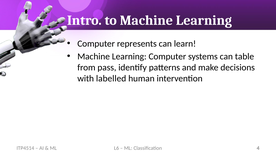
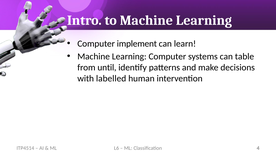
represents: represents -> implement (137, 44)
pass: pass -> until (107, 68)
